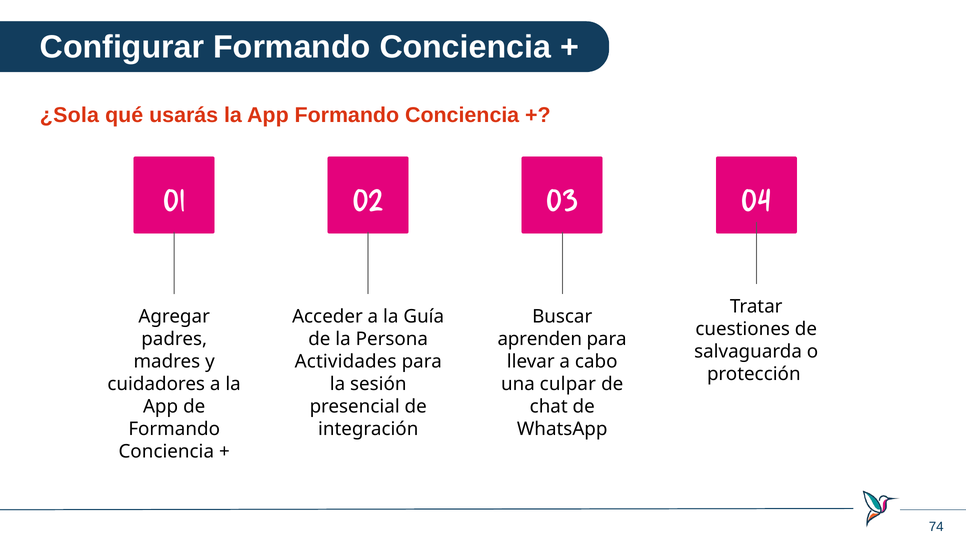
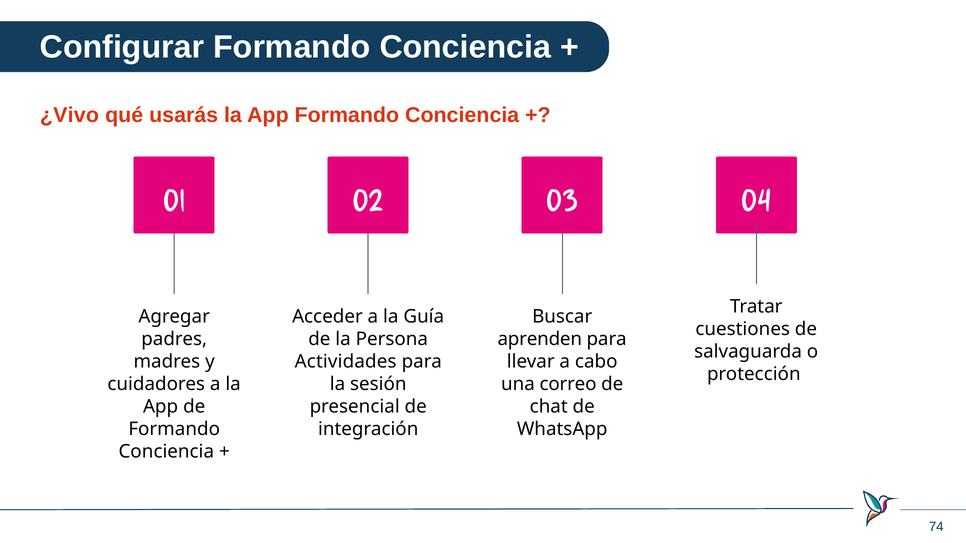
¿Sola: ¿Sola -> ¿Vivo (69, 115)
culpar: culpar -> correo (568, 384)
